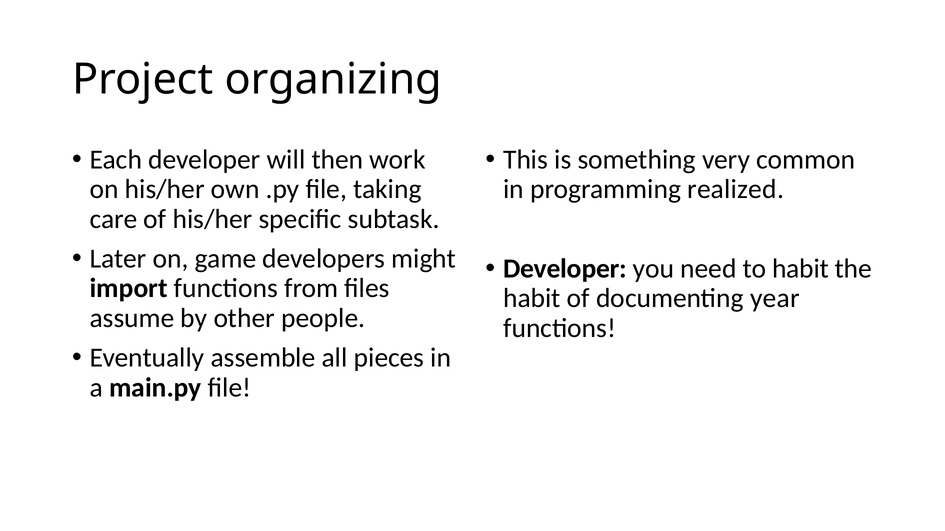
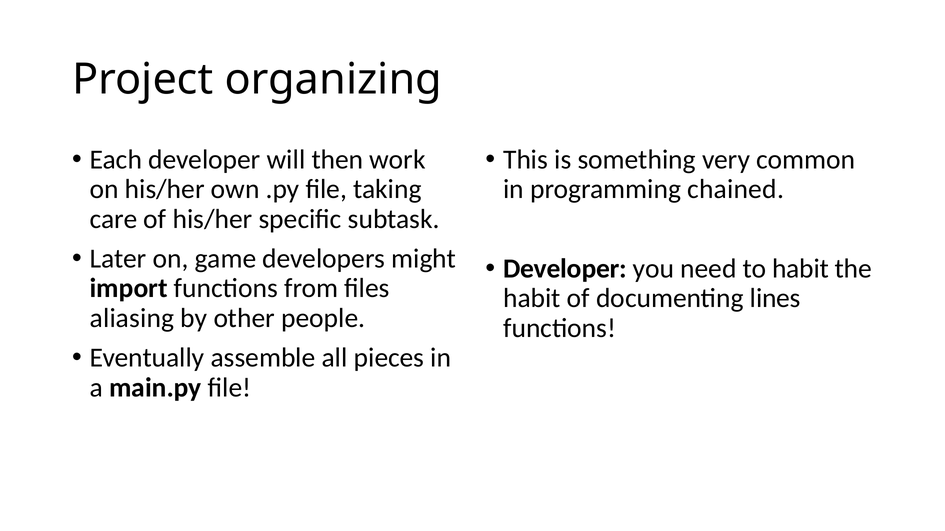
realized: realized -> chained (736, 190)
year: year -> lines (775, 299)
assume: assume -> aliasing (132, 318)
